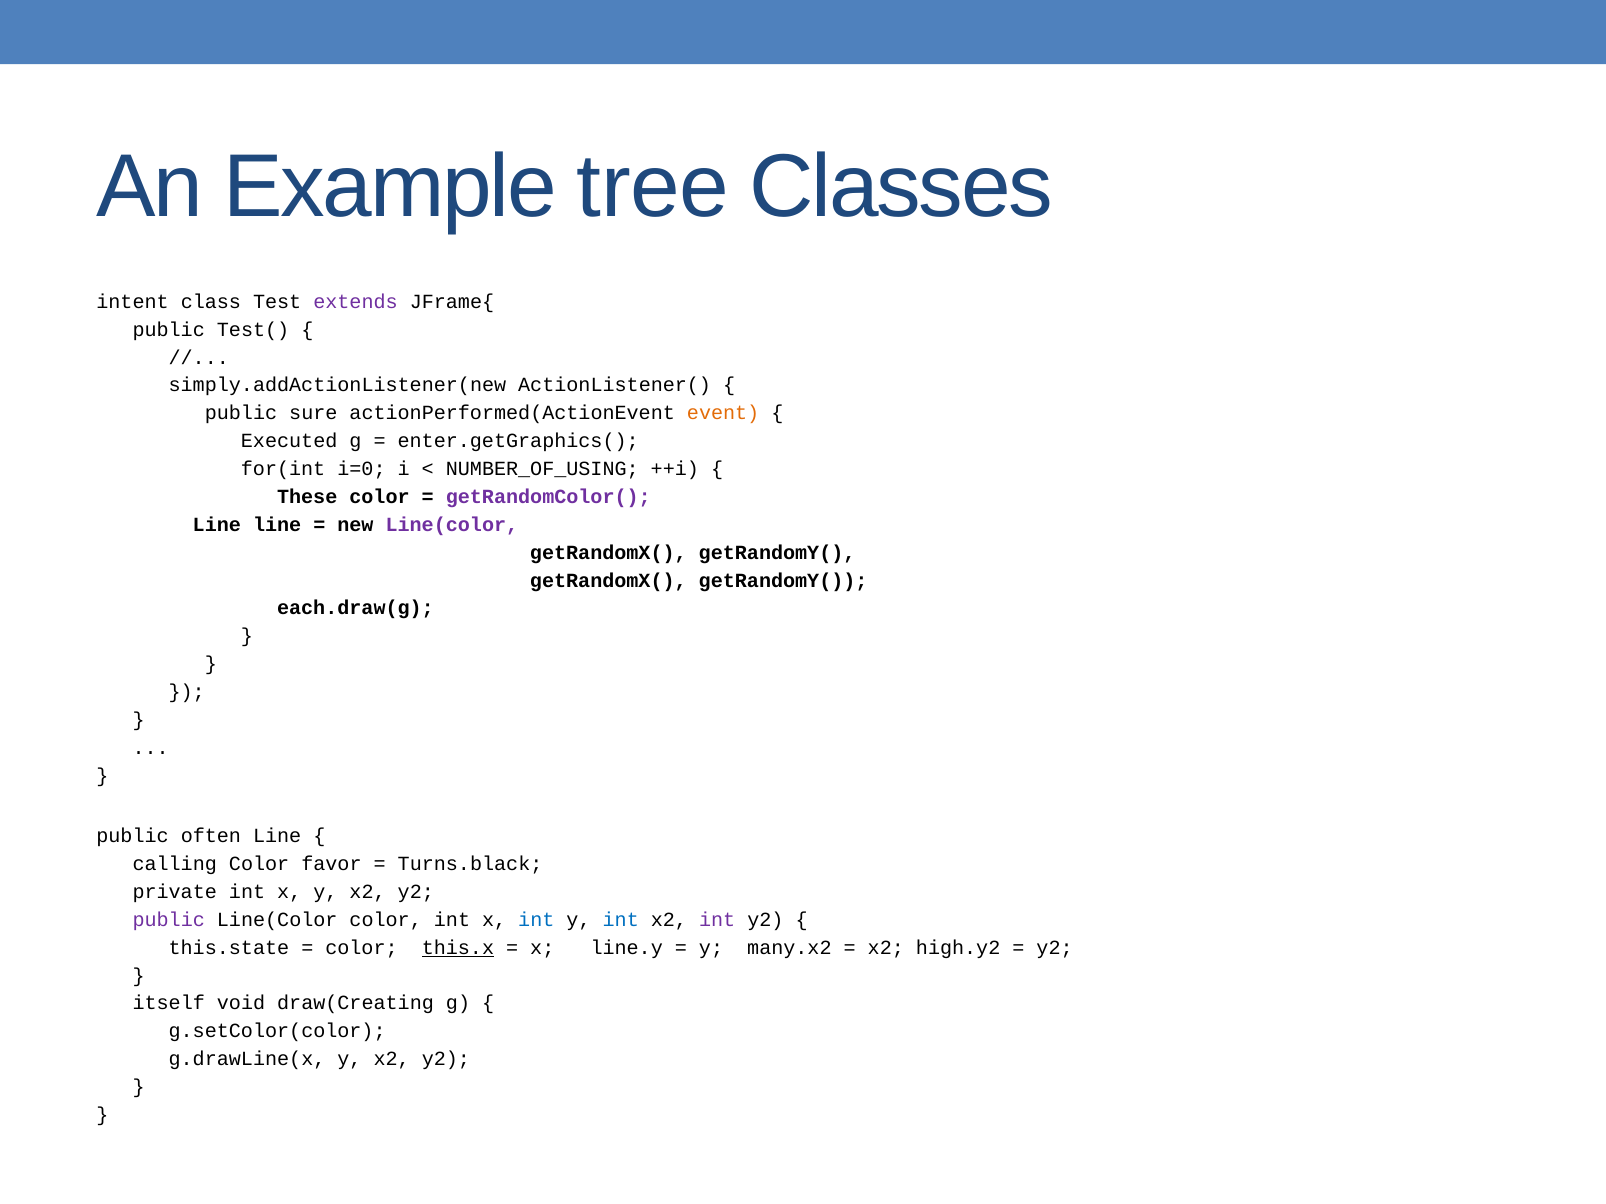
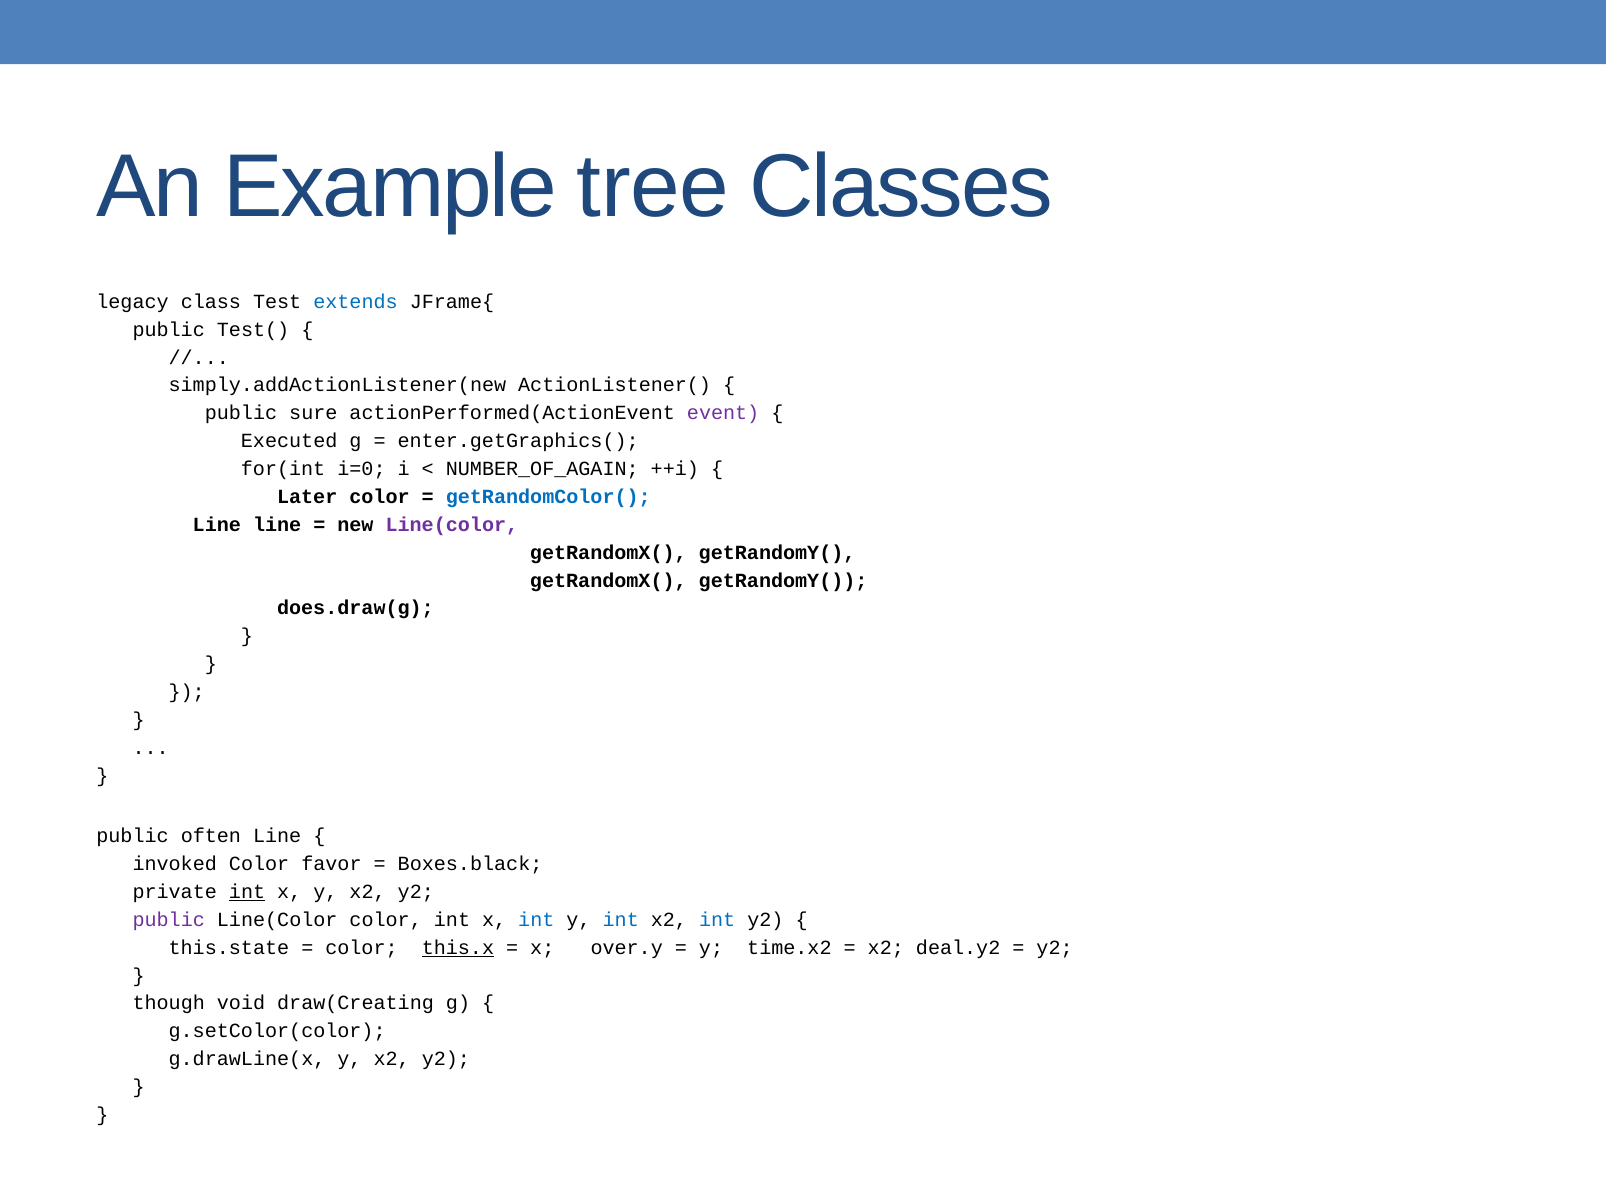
intent: intent -> legacy (133, 302)
extends colour: purple -> blue (356, 302)
event colour: orange -> purple (723, 413)
NUMBER_OF_USING: NUMBER_OF_USING -> NUMBER_OF_AGAIN (542, 469)
These: These -> Later (307, 497)
getRandomColor( colour: purple -> blue (548, 497)
each.draw(g: each.draw(g -> does.draw(g (355, 609)
calling: calling -> invoked (175, 864)
Turns.black: Turns.black -> Boxes.black (470, 864)
int underline: none -> present (247, 892)
int colour: purple -> blue (717, 920)
line.y: line.y -> over.y (627, 948)
many.x2: many.x2 -> time.x2 (789, 948)
high.y2: high.y2 -> deal.y2 (958, 948)
itself: itself -> though (169, 1004)
